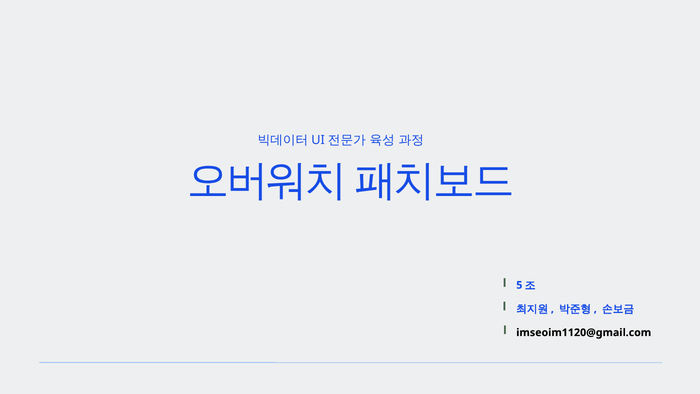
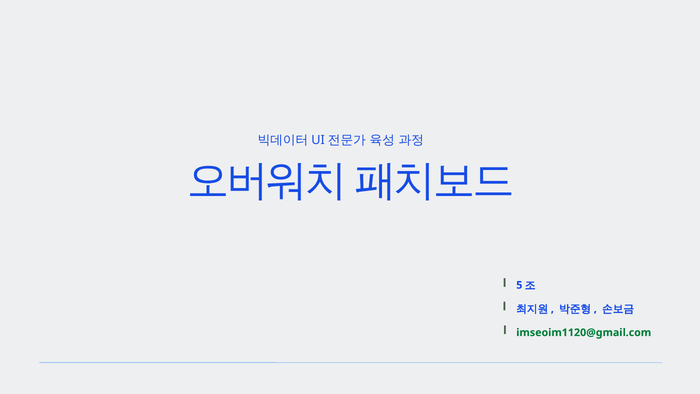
imseoim1120@gmail.com colour: black -> green (584, 332)
